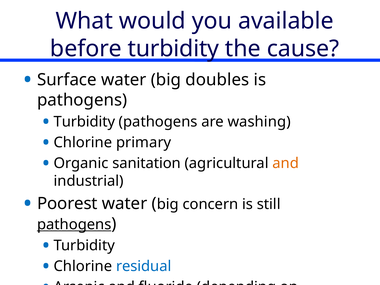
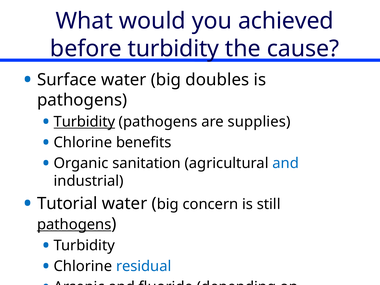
available: available -> achieved (286, 21)
Turbidity underline: none -> present (84, 122)
washing: washing -> supplies (259, 122)
primary: primary -> benefits (144, 143)
and colour: orange -> blue (286, 163)
Poorest: Poorest -> Tutorial (67, 204)
